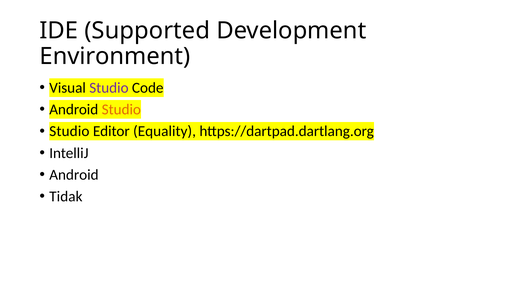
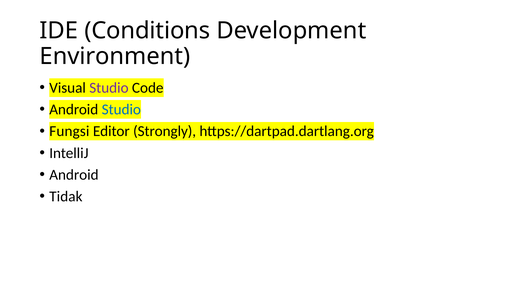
Supported: Supported -> Conditions (147, 31)
Studio colour: orange -> blue (121, 110)
Studio: Studio -> Fungsi (69, 131)
Equality: Equality -> Strongly (165, 131)
